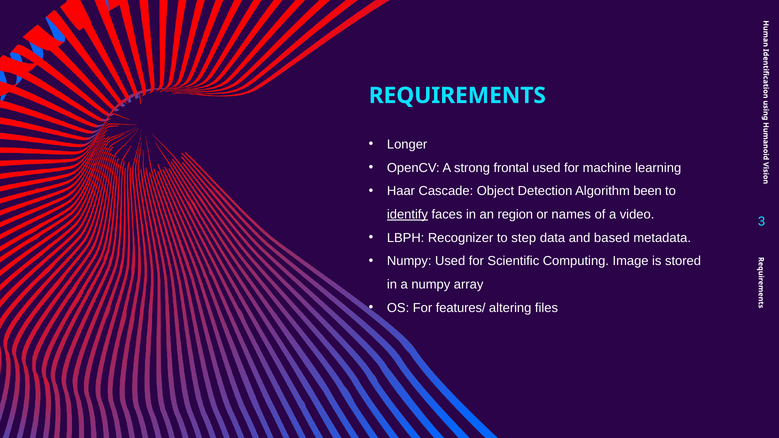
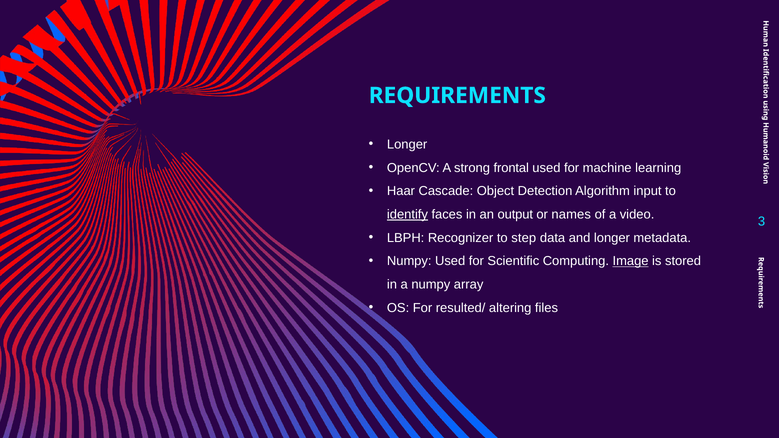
been: been -> input (648, 191)
region: region -> output (515, 215)
and based: based -> longer (612, 238)
Image underline: none -> present (631, 261)
features/: features/ -> resulted/ (461, 308)
